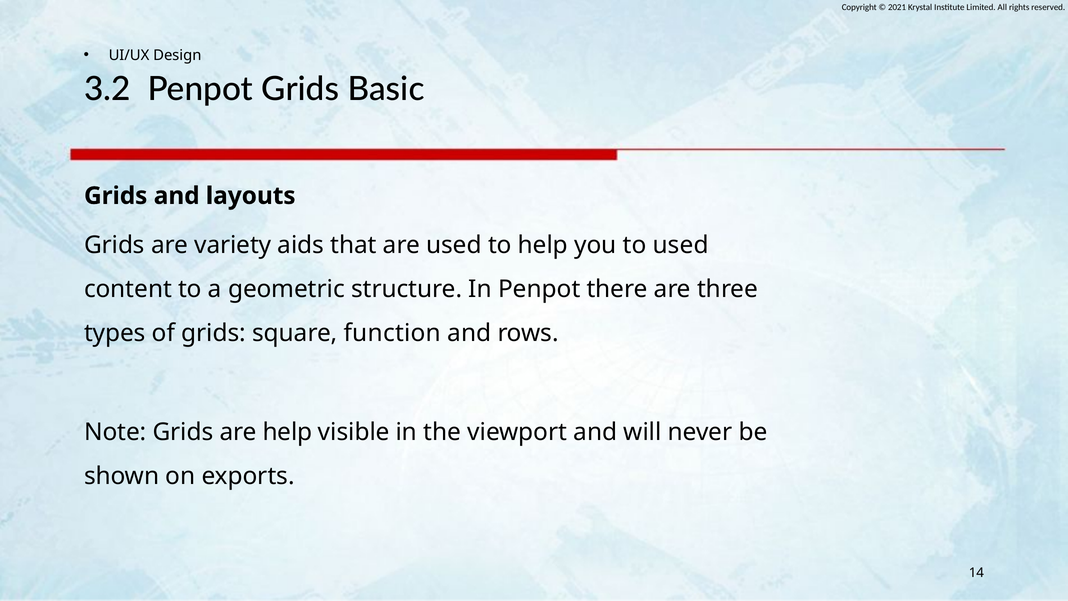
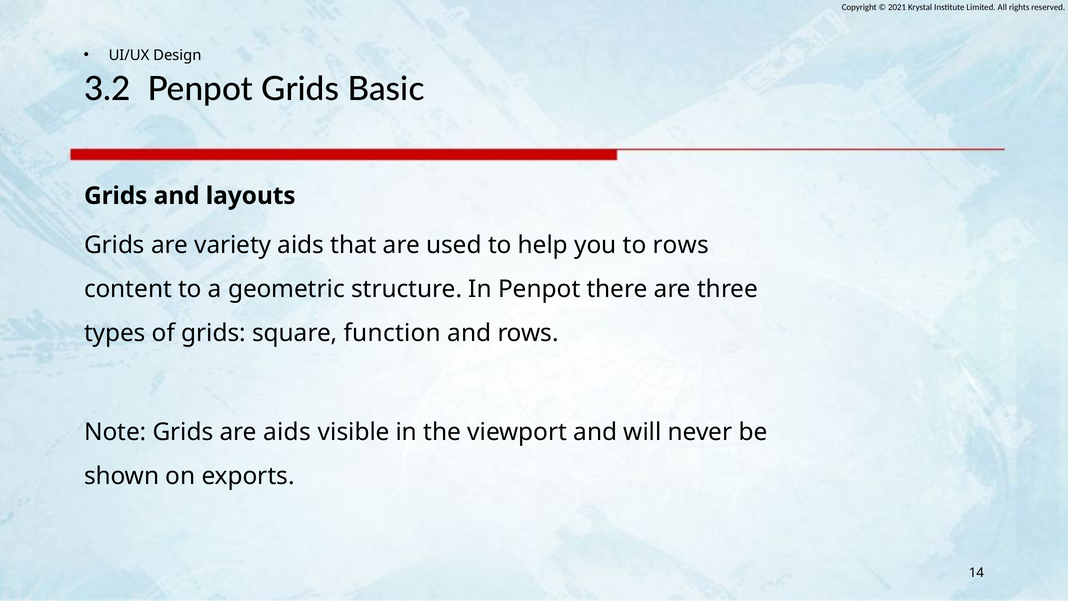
to used: used -> rows (681, 245)
are help: help -> aids (287, 432)
